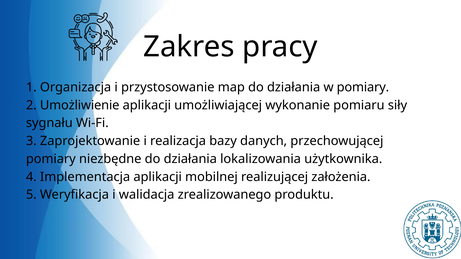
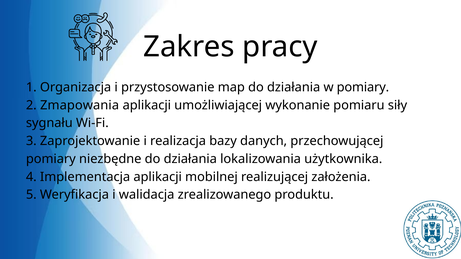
Umożliwienie: Umożliwienie -> Zmapowania (80, 105)
